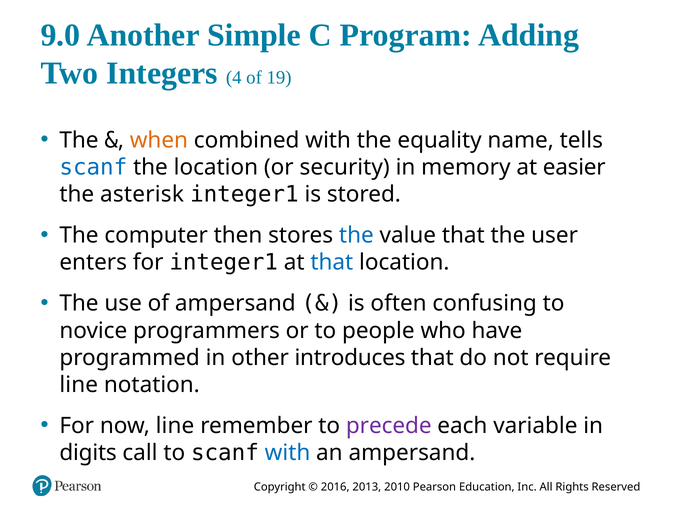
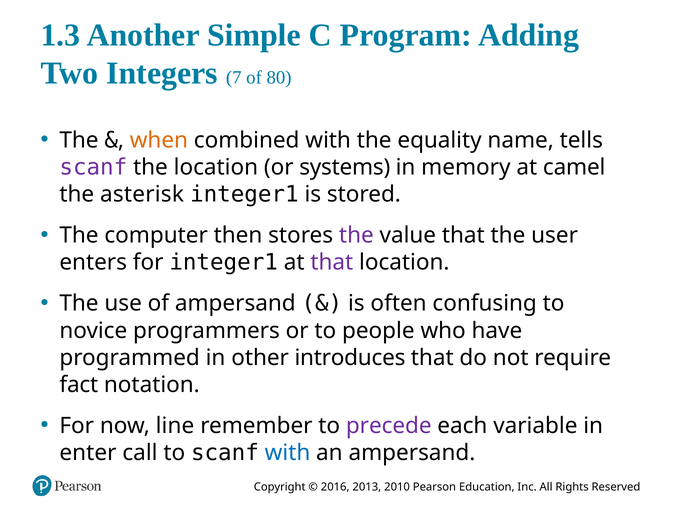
9.0: 9.0 -> 1.3 (60, 35)
4: 4 -> 7 (234, 78)
19: 19 -> 80 (279, 78)
scanf colour: blue -> purple (93, 167)
security: security -> systems (345, 167)
easier: easier -> camel (574, 167)
the colour: blue -> purple (356, 235)
that colour: blue -> purple (332, 262)
line: line -> fact (79, 385)
digits: digits -> enter (88, 453)
